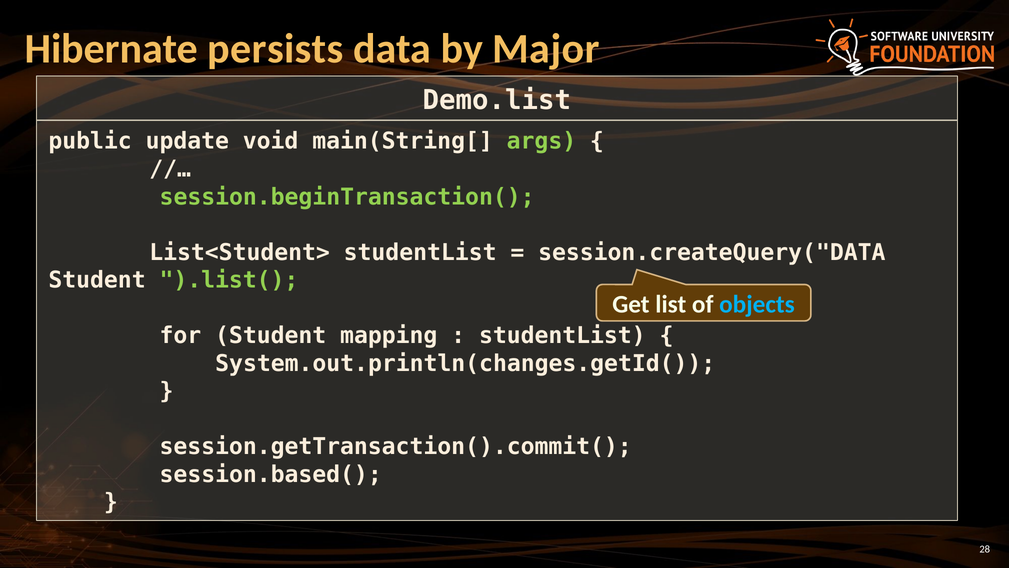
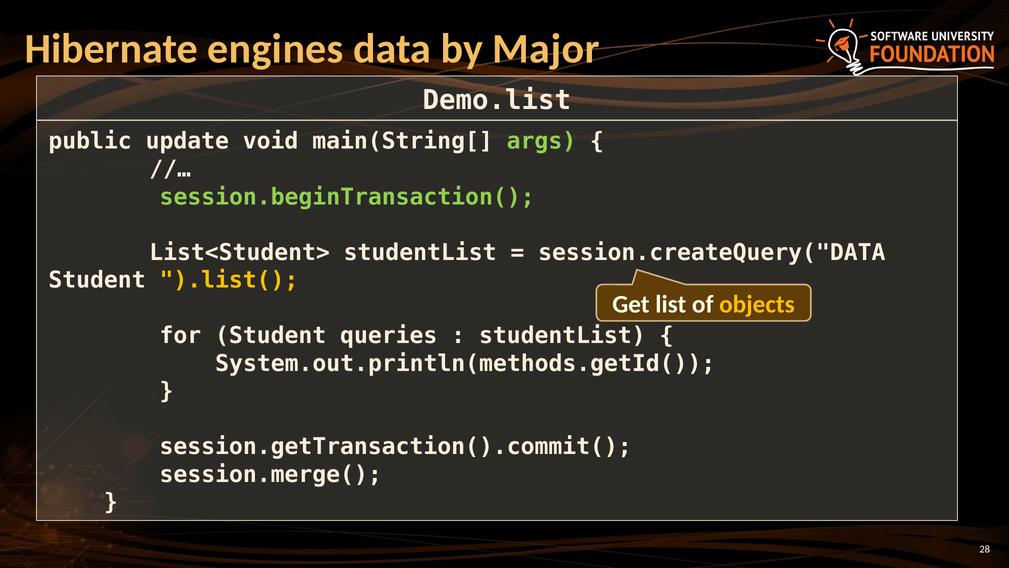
persists: persists -> engines (275, 49)
).list( colour: light green -> yellow (229, 280)
objects colour: light blue -> yellow (757, 304)
mapping: mapping -> queries (389, 335)
System.out.println(changes.getId(: System.out.println(changes.getId( -> System.out.println(methods.getId( (465, 363)
session.based(: session.based( -> session.merge( (271, 474)
